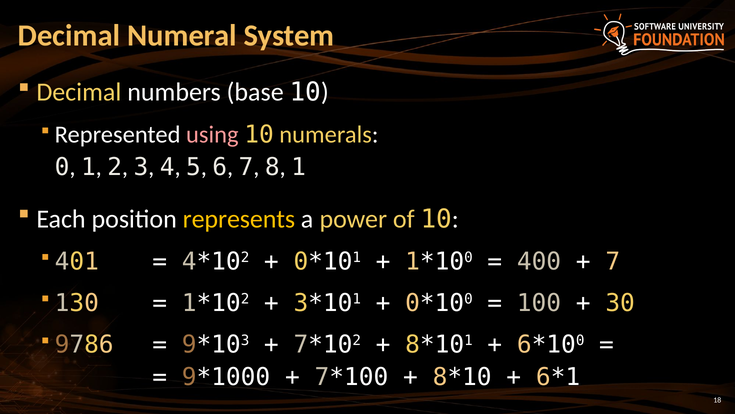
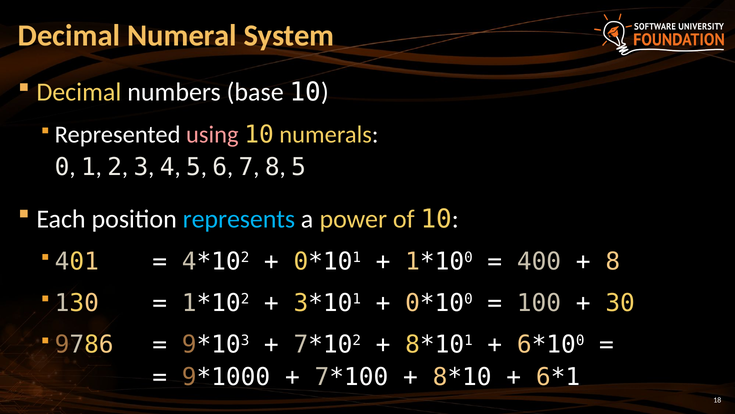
8 1: 1 -> 5 (299, 167)
represents colour: yellow -> light blue (239, 219)
7: 7 -> 8 (613, 261)
